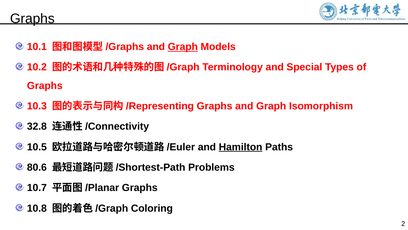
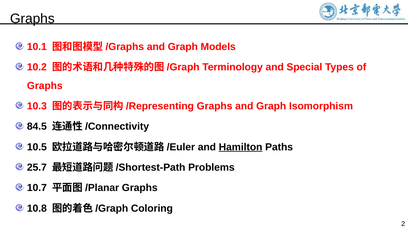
Graph underline: present -> none (183, 47)
32.8: 32.8 -> 84.5 (37, 126)
80.6: 80.6 -> 25.7 (37, 167)
